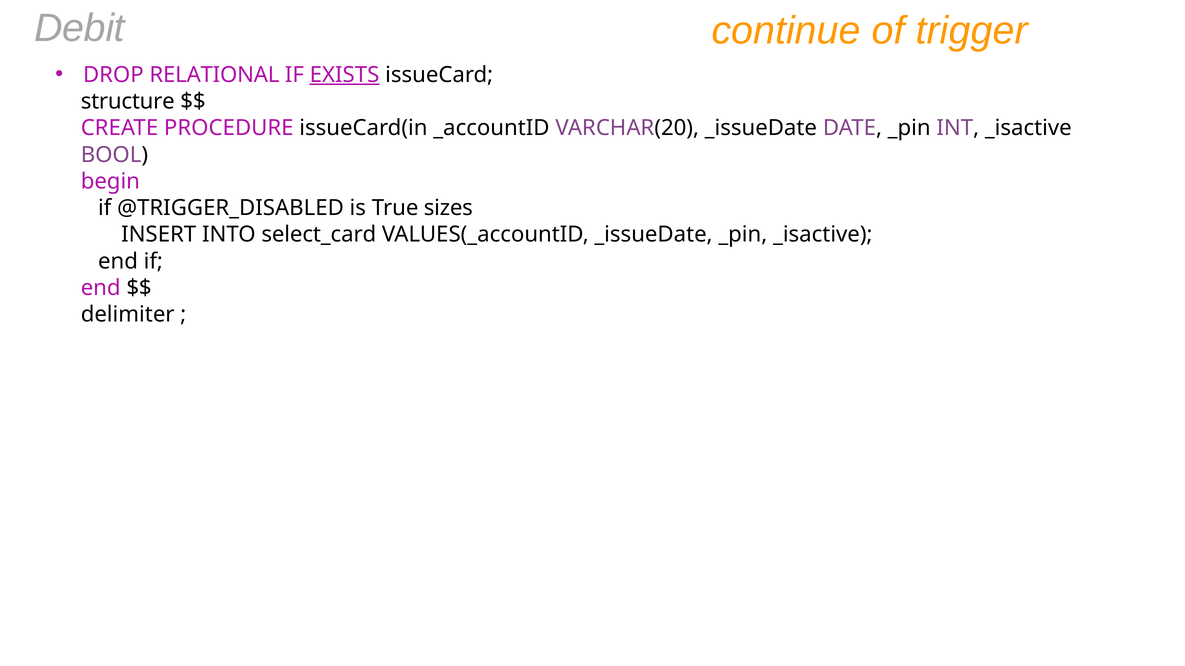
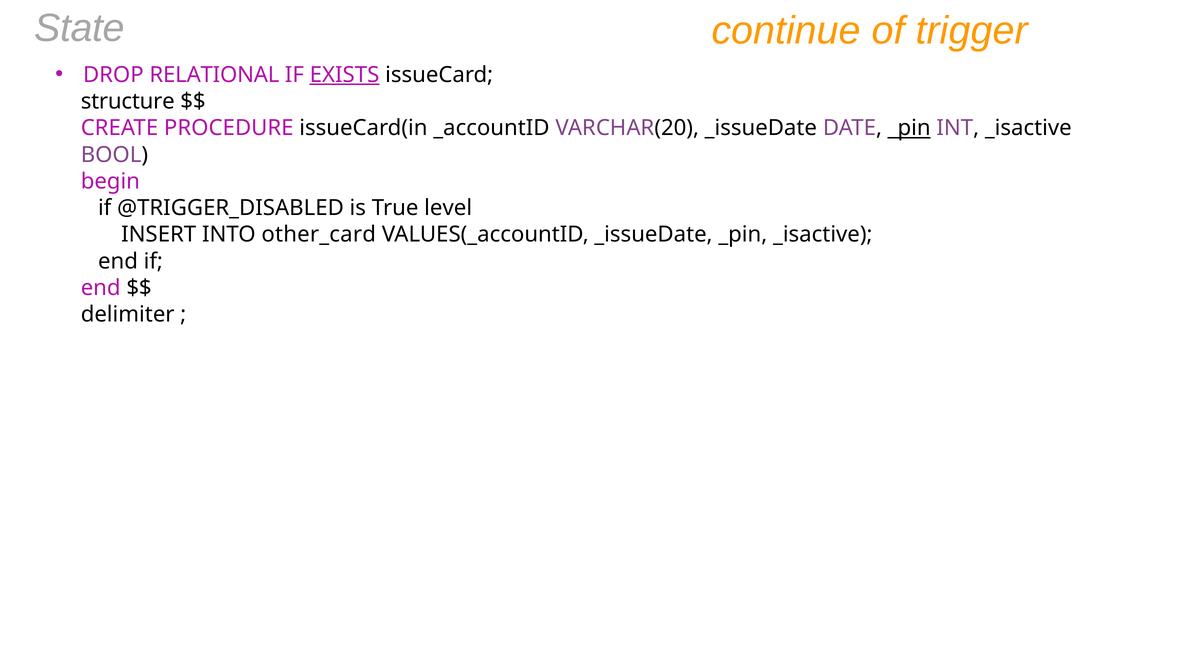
Debit: Debit -> State (80, 28)
_pin underline: none -> present (909, 128)
sizes: sizes -> level (448, 208)
select_card: select_card -> other_card (319, 235)
